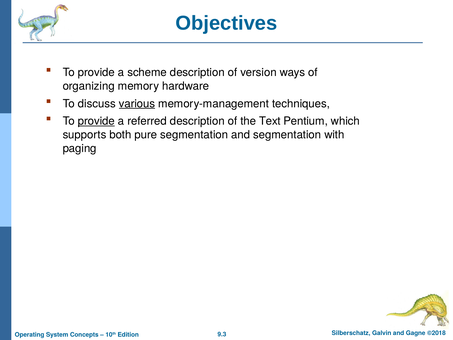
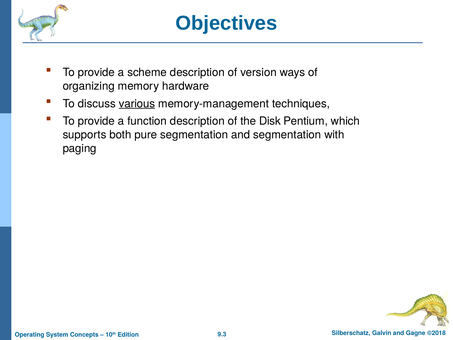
provide underline: present -> none (96, 121)
referred: referred -> function (147, 121)
Text: Text -> Disk (270, 121)
